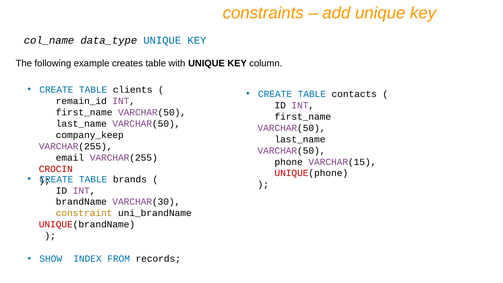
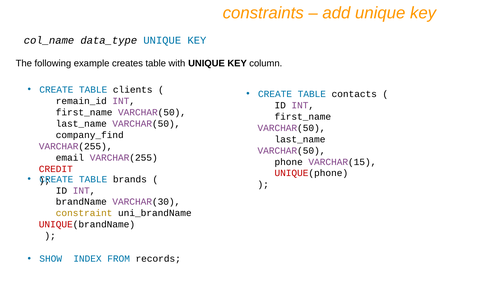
company_keep: company_keep -> company_find (90, 135)
CROCIN: CROCIN -> CREDIT (56, 169)
